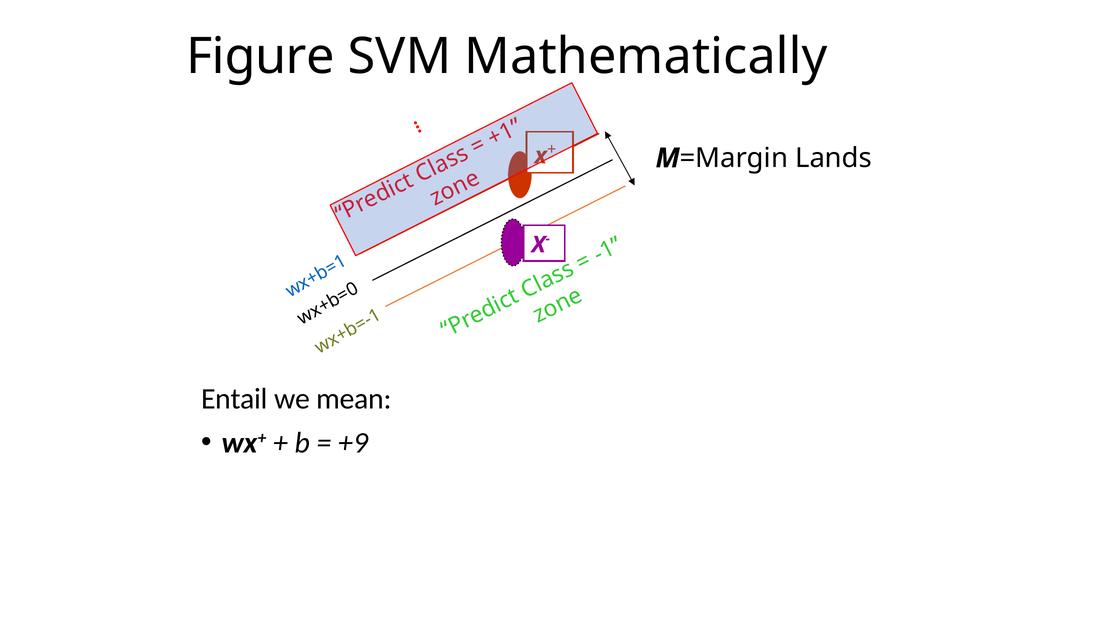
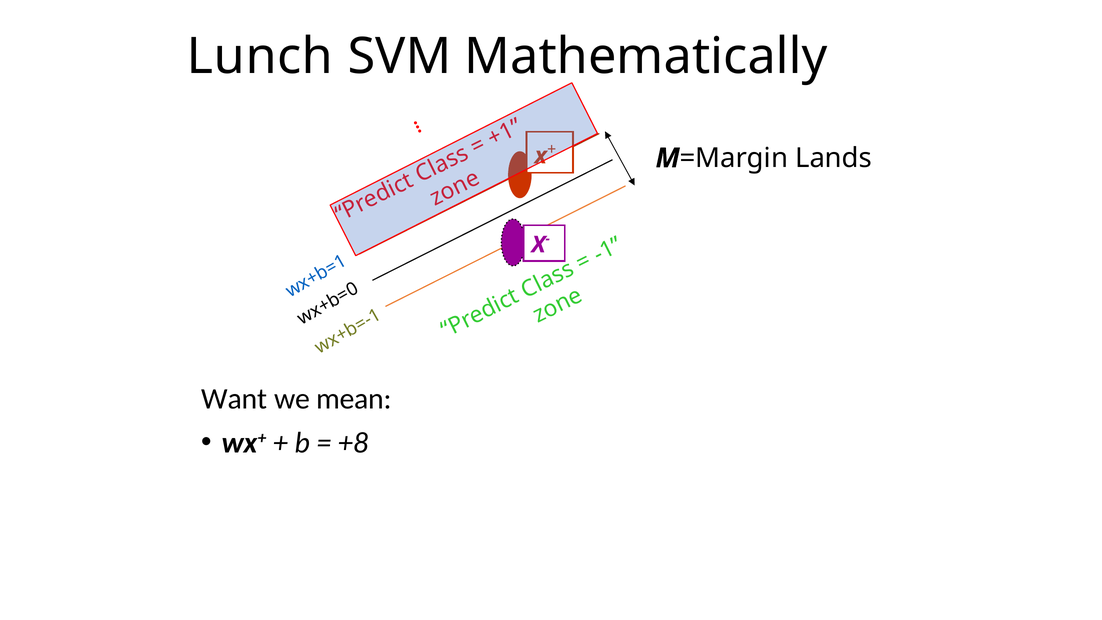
Figure: Figure -> Lunch (260, 57)
Entail: Entail -> Want (234, 399)
+9: +9 -> +8 (353, 443)
